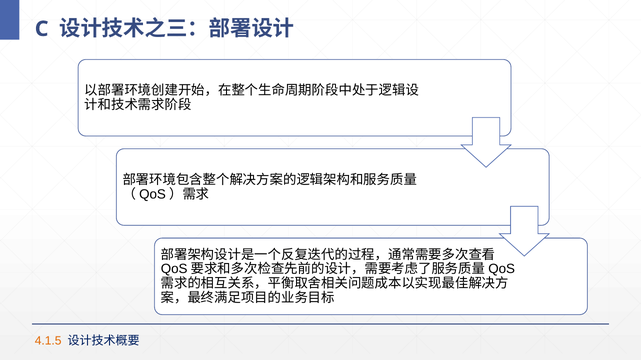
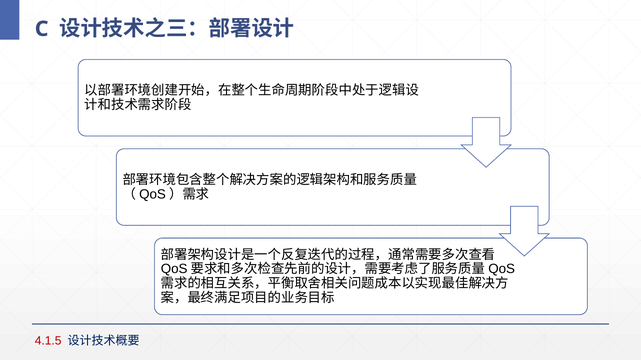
4.1.5 colour: orange -> red (48, 341)
